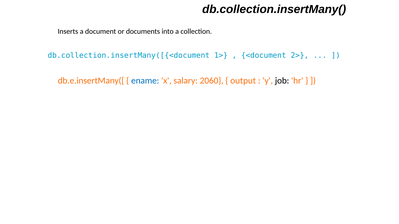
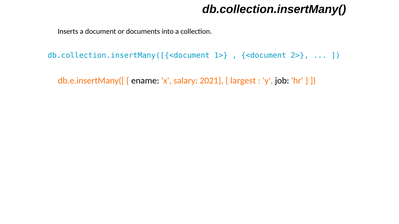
ename colour: blue -> black (145, 81)
2060: 2060 -> 2021 (212, 81)
output: output -> largest (243, 81)
